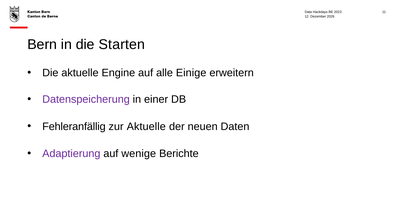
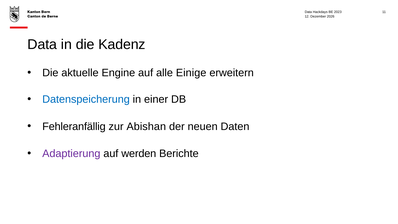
Bern: Bern -> Data (42, 44)
Starten: Starten -> Kadenz (122, 44)
Datenspeicherung colour: purple -> blue (86, 99)
zur Aktuelle: Aktuelle -> Abishan (146, 126)
wenige: wenige -> werden (139, 154)
